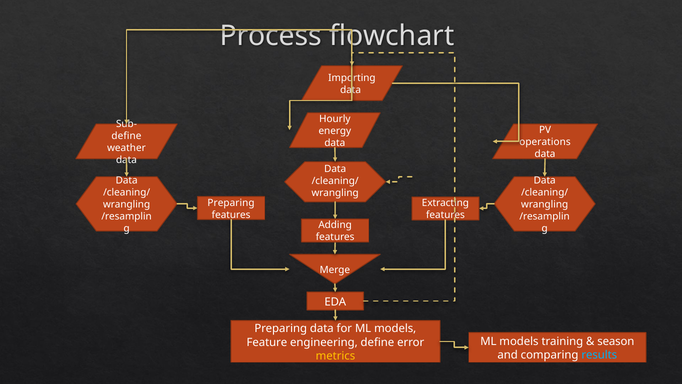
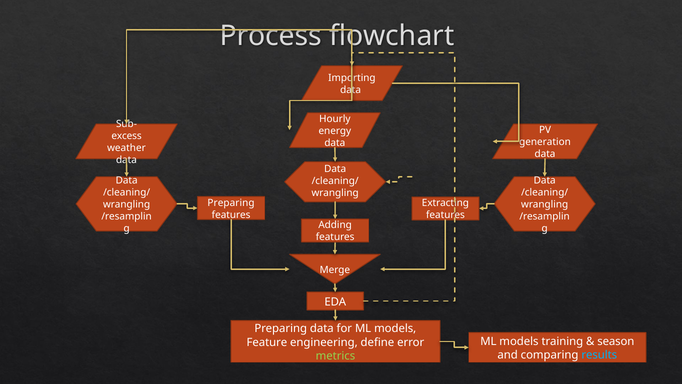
define: define -> excess (127, 136)
operations: operations -> generation (545, 142)
metrics colour: yellow -> light green (335, 356)
